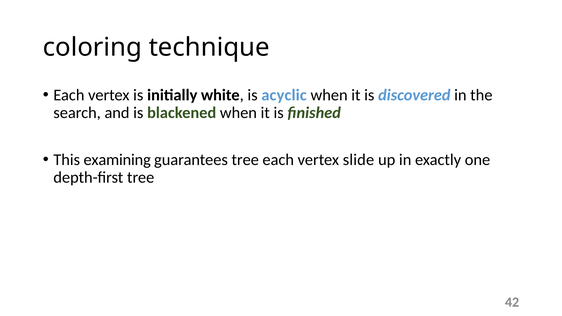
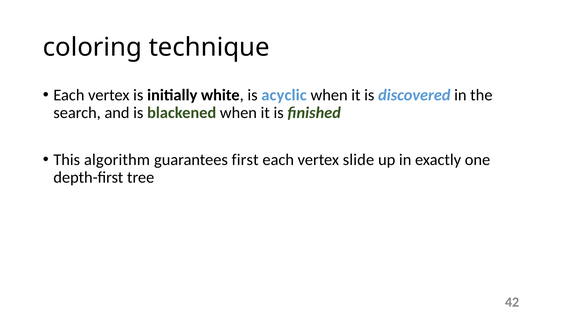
examining: examining -> algorithm (117, 160)
guarantees tree: tree -> first (245, 160)
